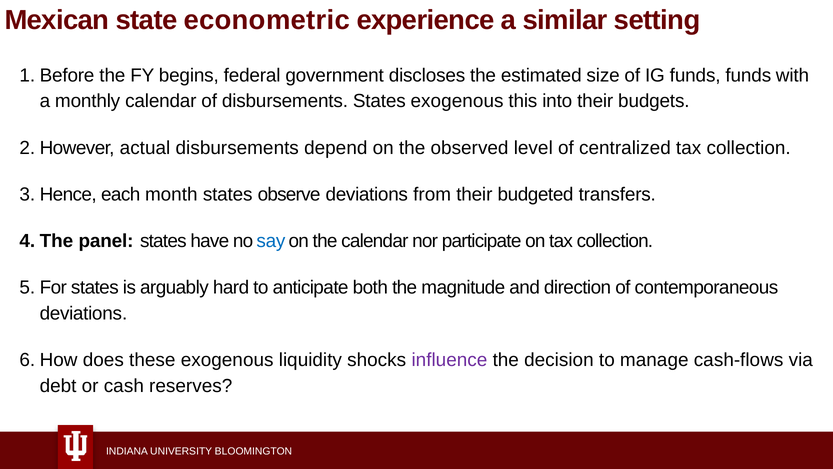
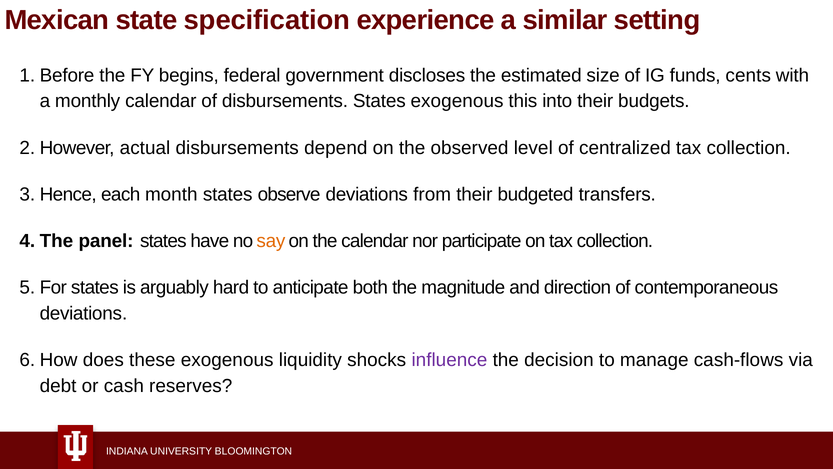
econometric: econometric -> specification (267, 20)
funds funds: funds -> cents (748, 75)
say colour: blue -> orange (271, 241)
